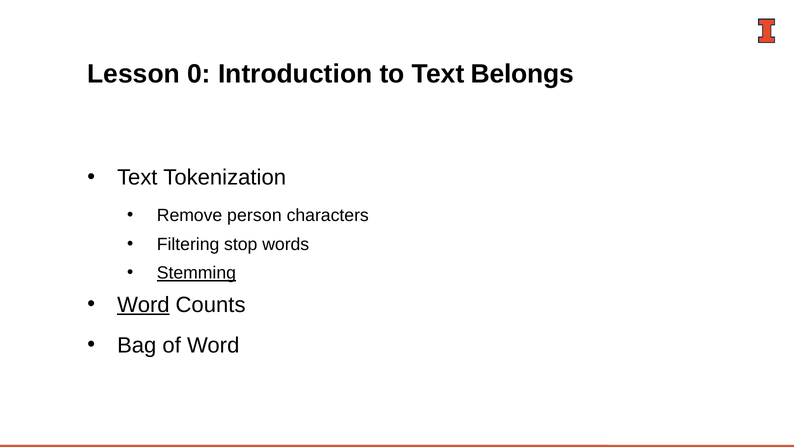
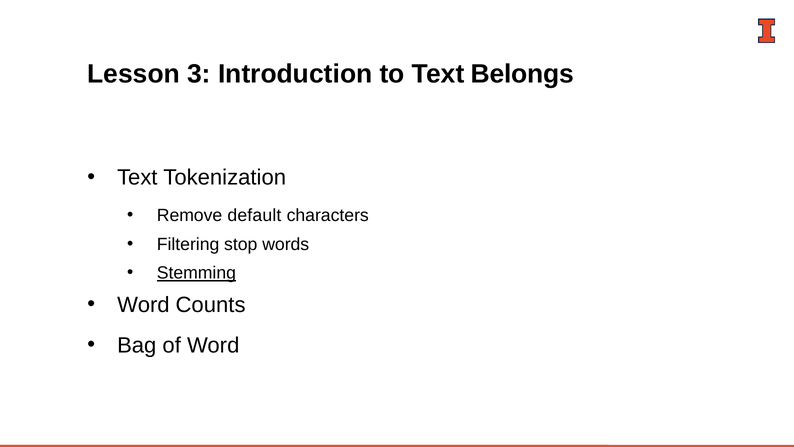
0: 0 -> 3 (199, 74)
person: person -> default (254, 215)
Word underline: present -> none (143, 305)
